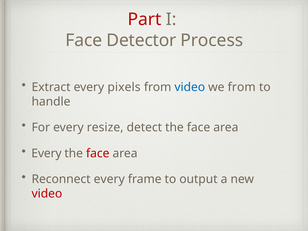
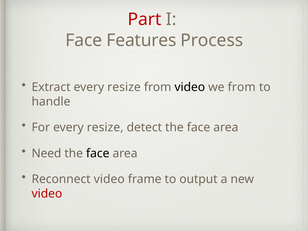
Detector: Detector -> Features (141, 40)
Extract every pixels: pixels -> resize (124, 87)
video colour: blue -> black (190, 87)
Every: Every -> Need (46, 153)
face colour: red -> black (98, 153)
Reconnect every: every -> video (109, 179)
